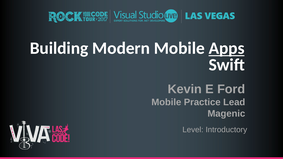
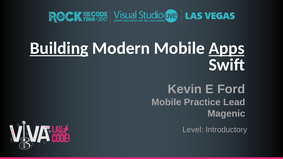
Building underline: none -> present (59, 48)
